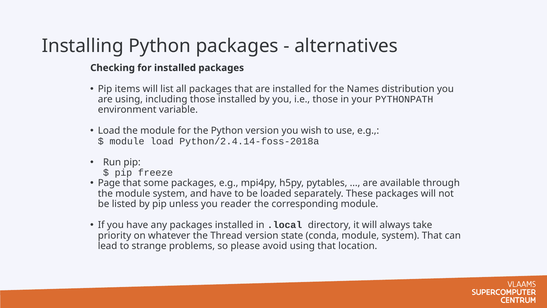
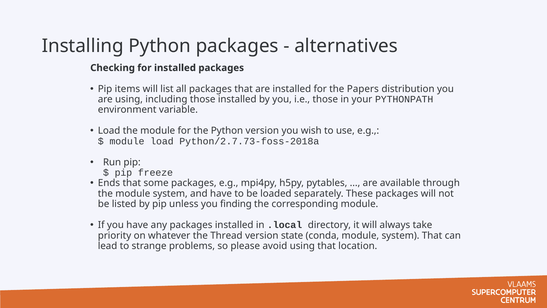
Names: Names -> Papers (363, 89)
Python/2.4.14-foss-2018a: Python/2.4.14-foss-2018a -> Python/2.7.73-foss-2018a (249, 141)
Page: Page -> Ends (109, 183)
reader: reader -> finding (236, 204)
